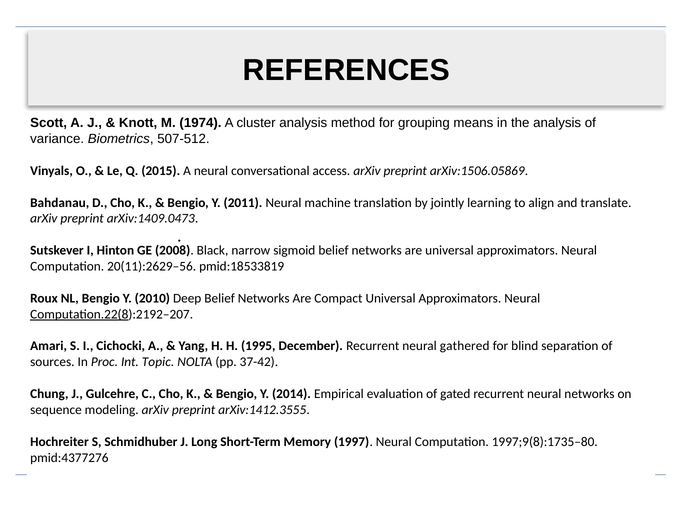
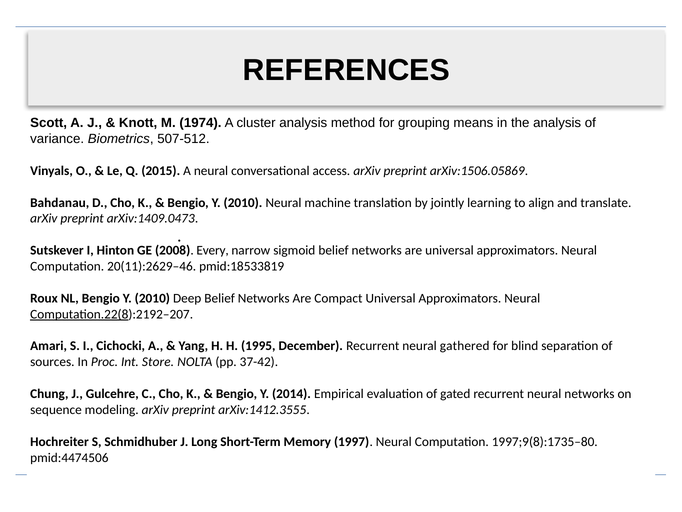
2011: 2011 -> 2010 (243, 202)
Black: Black -> Every (213, 250)
20(11):2629–56: 20(11):2629–56 -> 20(11):2629–46 (152, 266)
Topic: Topic -> Store (158, 362)
pmid:4377276: pmid:4377276 -> pmid:4474506 (69, 457)
